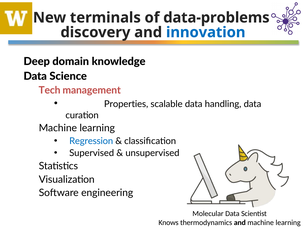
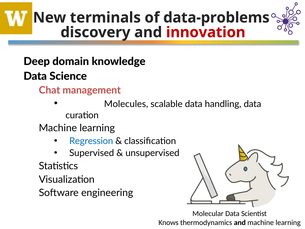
innovation colour: blue -> red (206, 32)
Tech: Tech -> Chat (49, 90)
Properties: Properties -> Molecules (126, 104)
